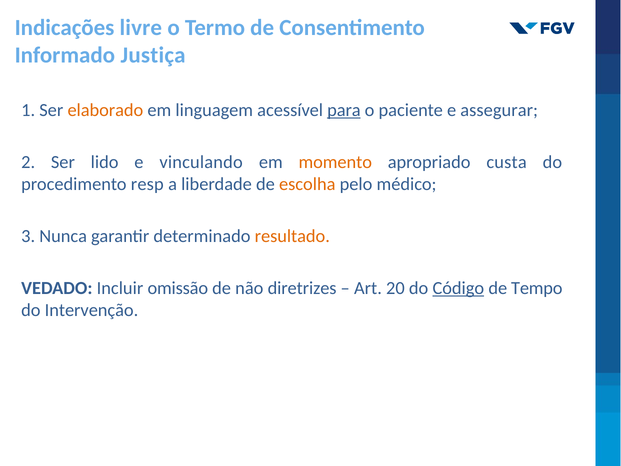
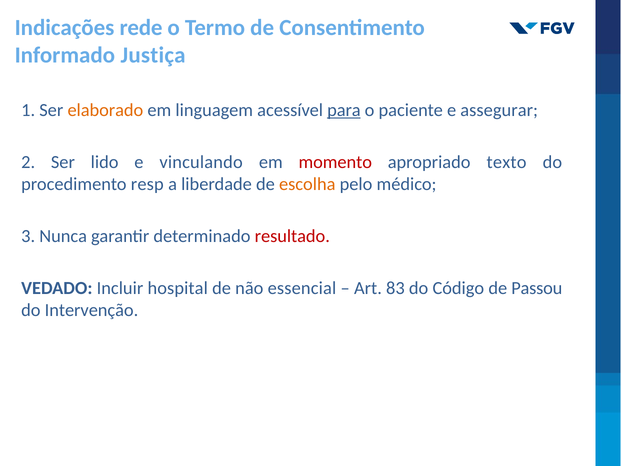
livre: livre -> rede (141, 28)
momento colour: orange -> red (335, 162)
custa: custa -> texto (507, 162)
resultado colour: orange -> red (292, 236)
omissão: omissão -> hospital (178, 288)
diretrizes: diretrizes -> essencial (302, 288)
20: 20 -> 83 (395, 288)
Código underline: present -> none (458, 288)
Tempo: Tempo -> Passou (537, 288)
